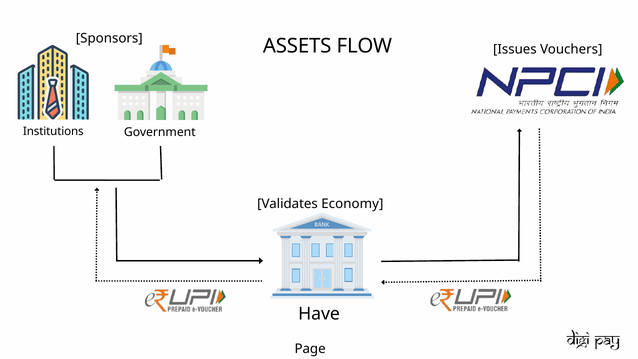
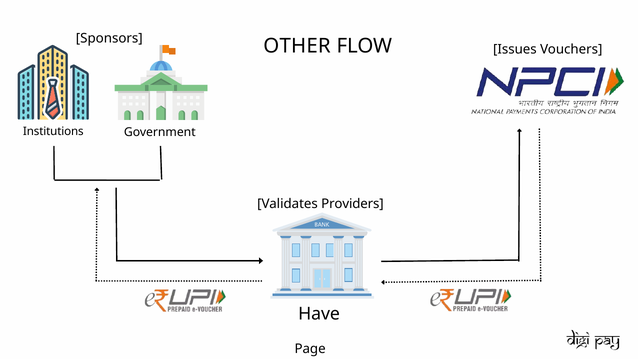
ASSETS: ASSETS -> OTHER (297, 46)
Economy: Economy -> Providers (352, 204)
